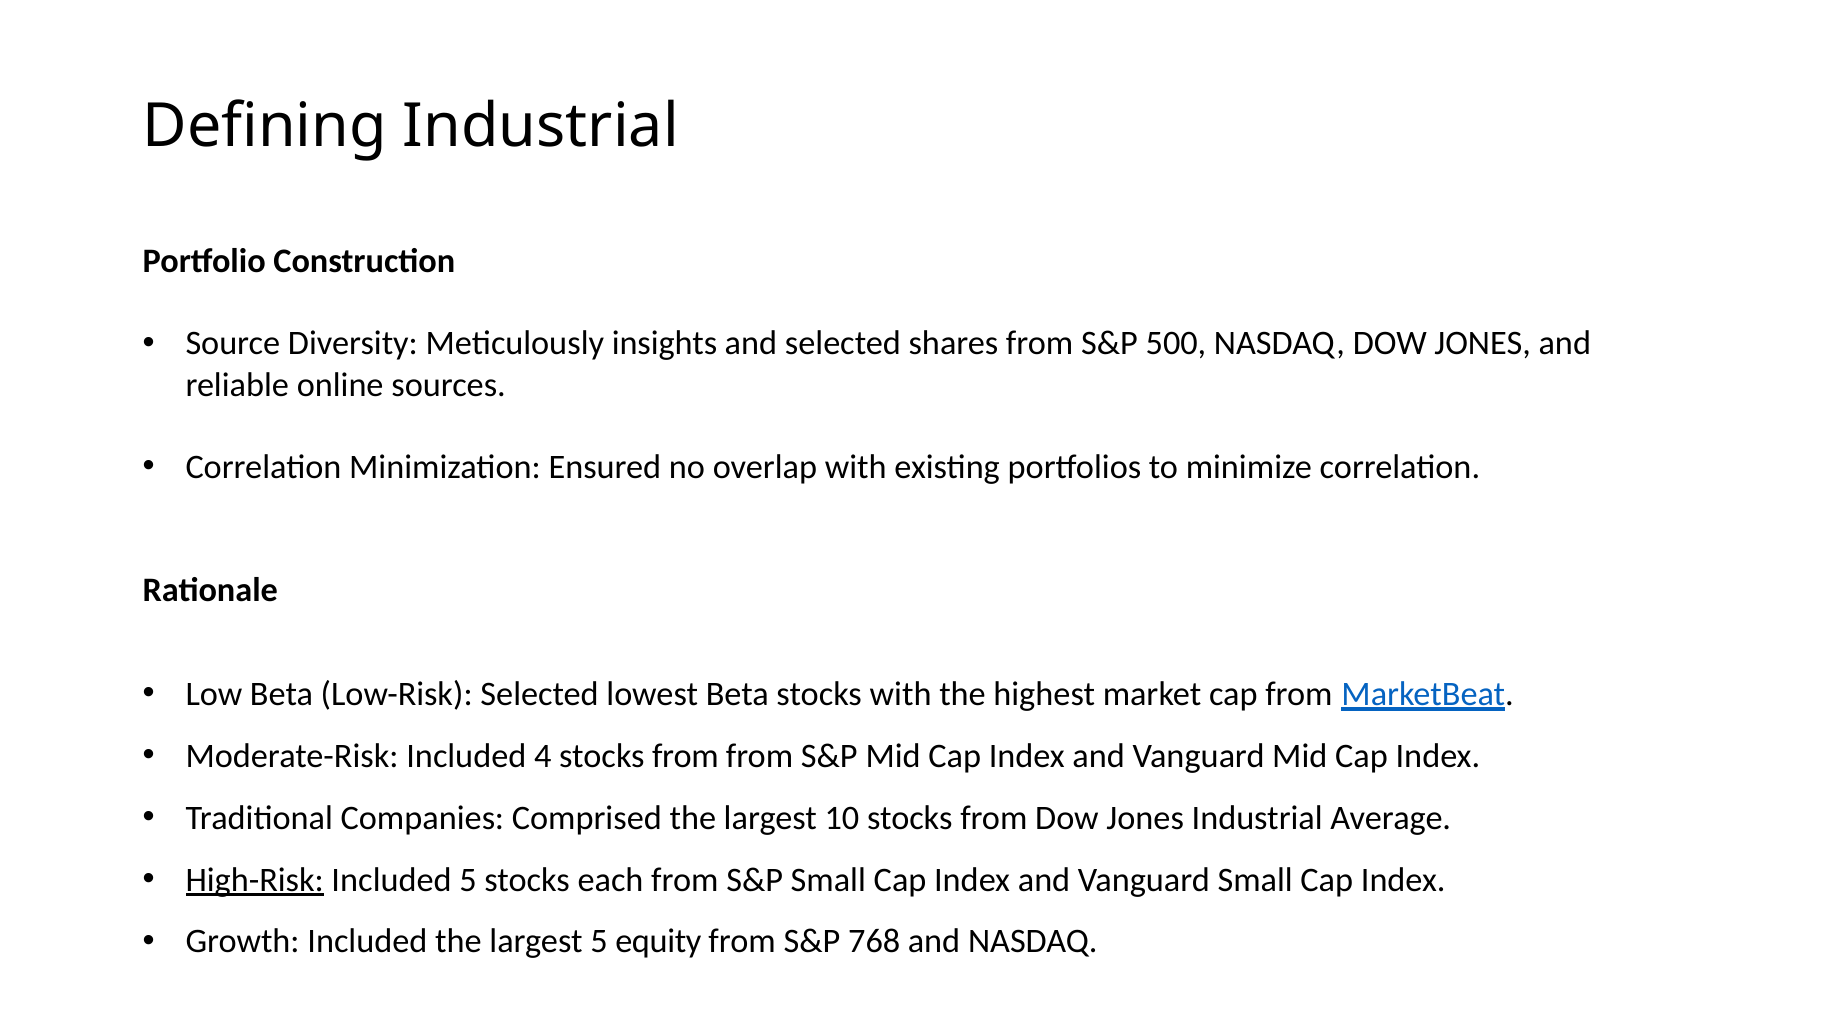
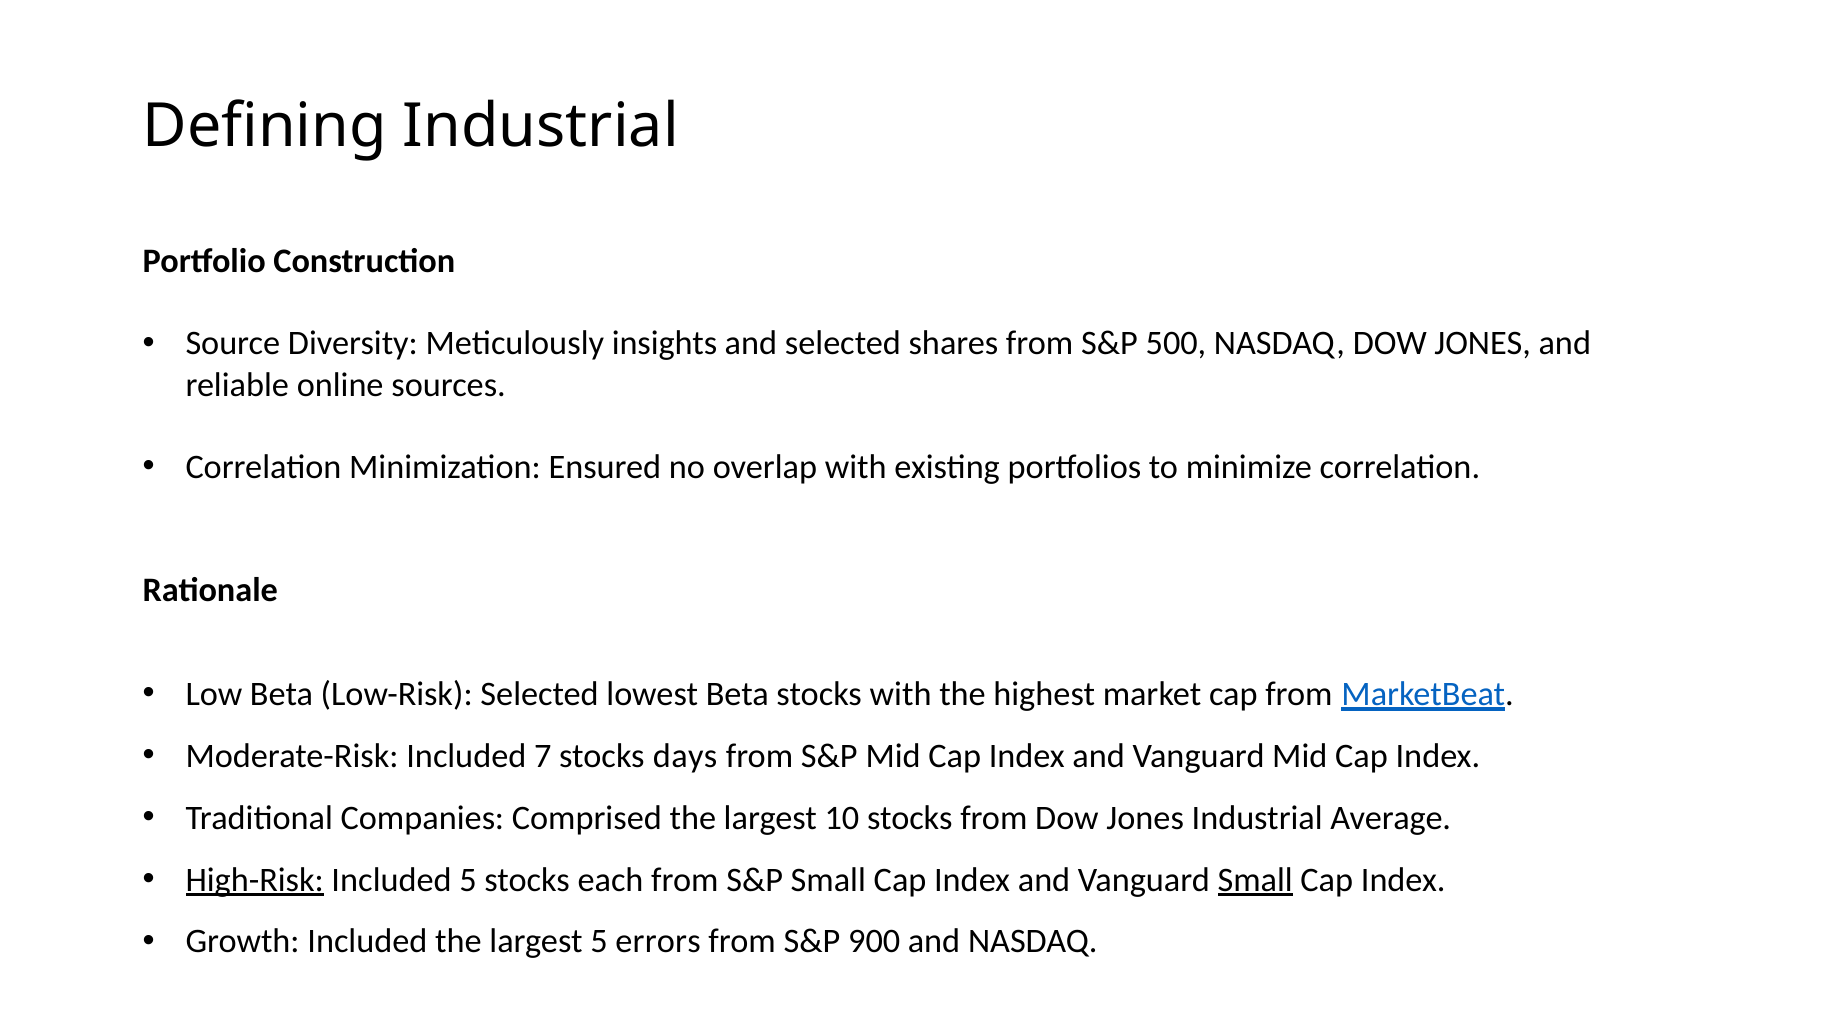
4: 4 -> 7 (543, 756)
from: from -> days (685, 756)
Small underline: none -> present (1255, 880)
equity: equity -> errors (658, 941)
768: 768 -> 900 (874, 941)
